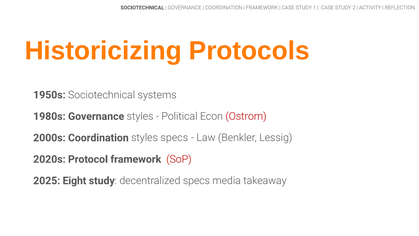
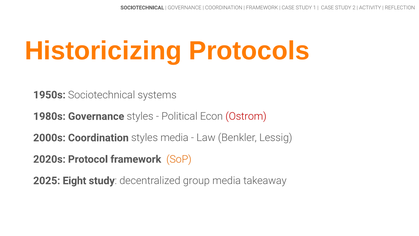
styles specs: specs -> media (174, 138)
SoP colour: red -> orange (179, 159)
decentralized specs: specs -> group (196, 181)
